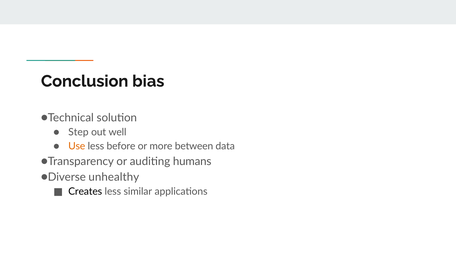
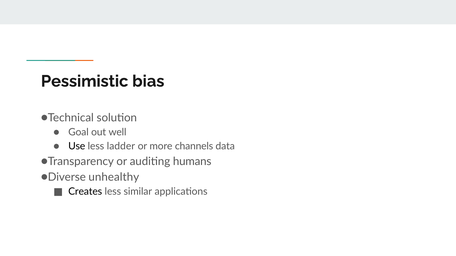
Conclusion: Conclusion -> Pessimistic (85, 81)
Step: Step -> Goal (78, 133)
Use colour: orange -> black (77, 147)
before: before -> ladder (121, 147)
between: between -> channels (194, 147)
